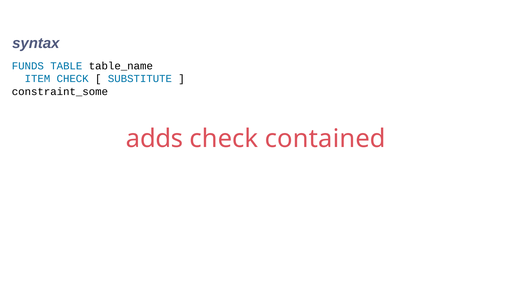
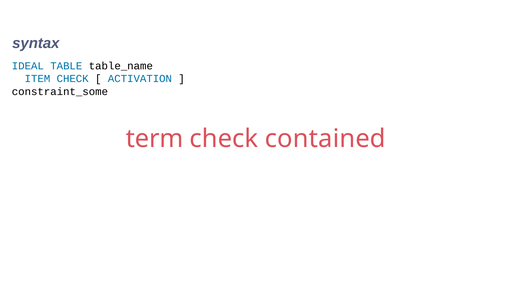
FUNDS: FUNDS -> IDEAL (28, 66)
SUBSTITUTE: SUBSTITUTE -> ACTIVATION (140, 79)
adds: adds -> term (155, 139)
